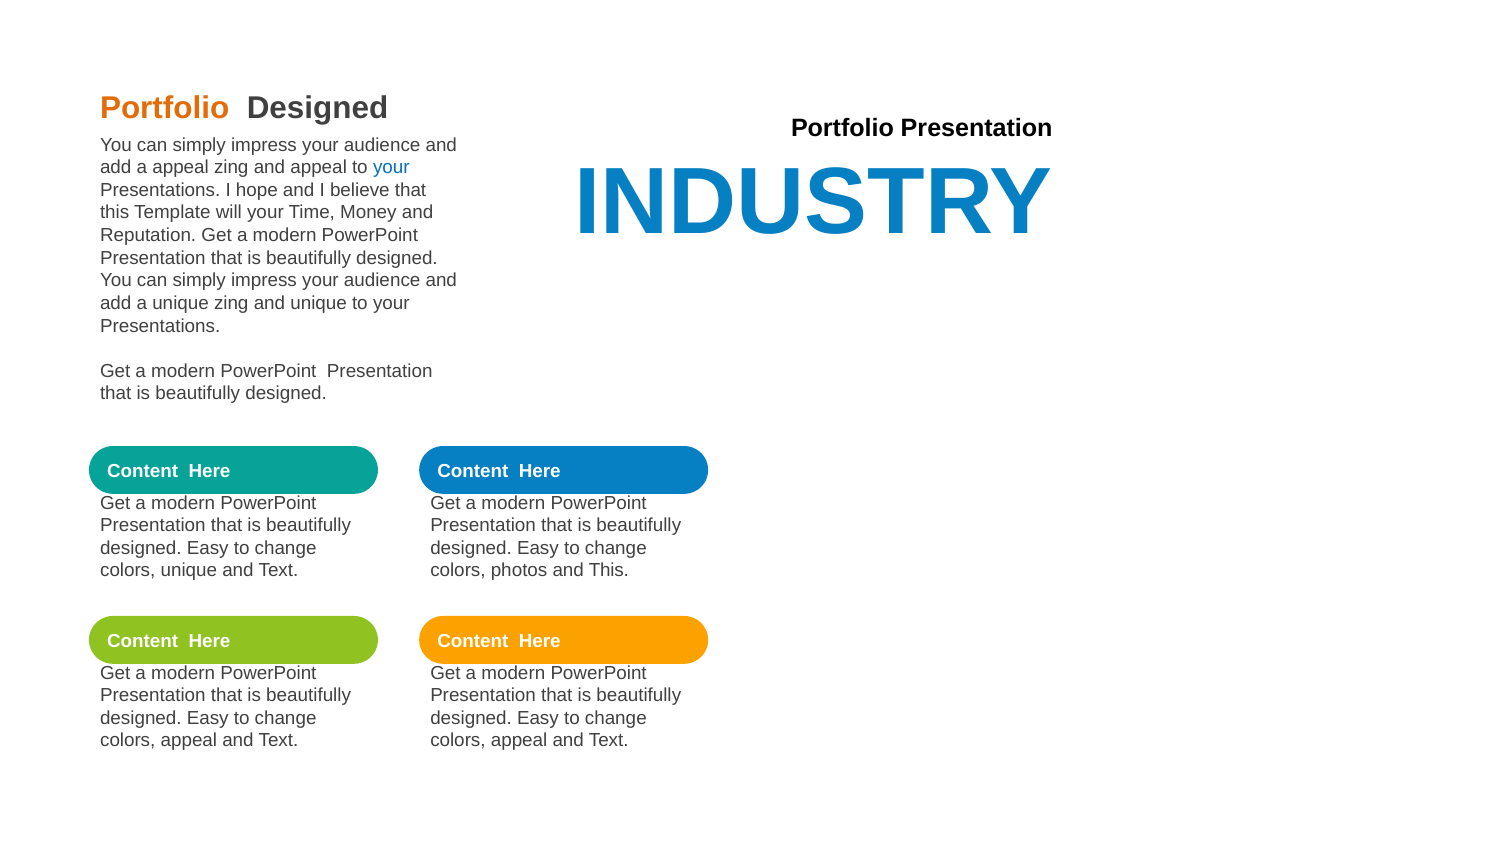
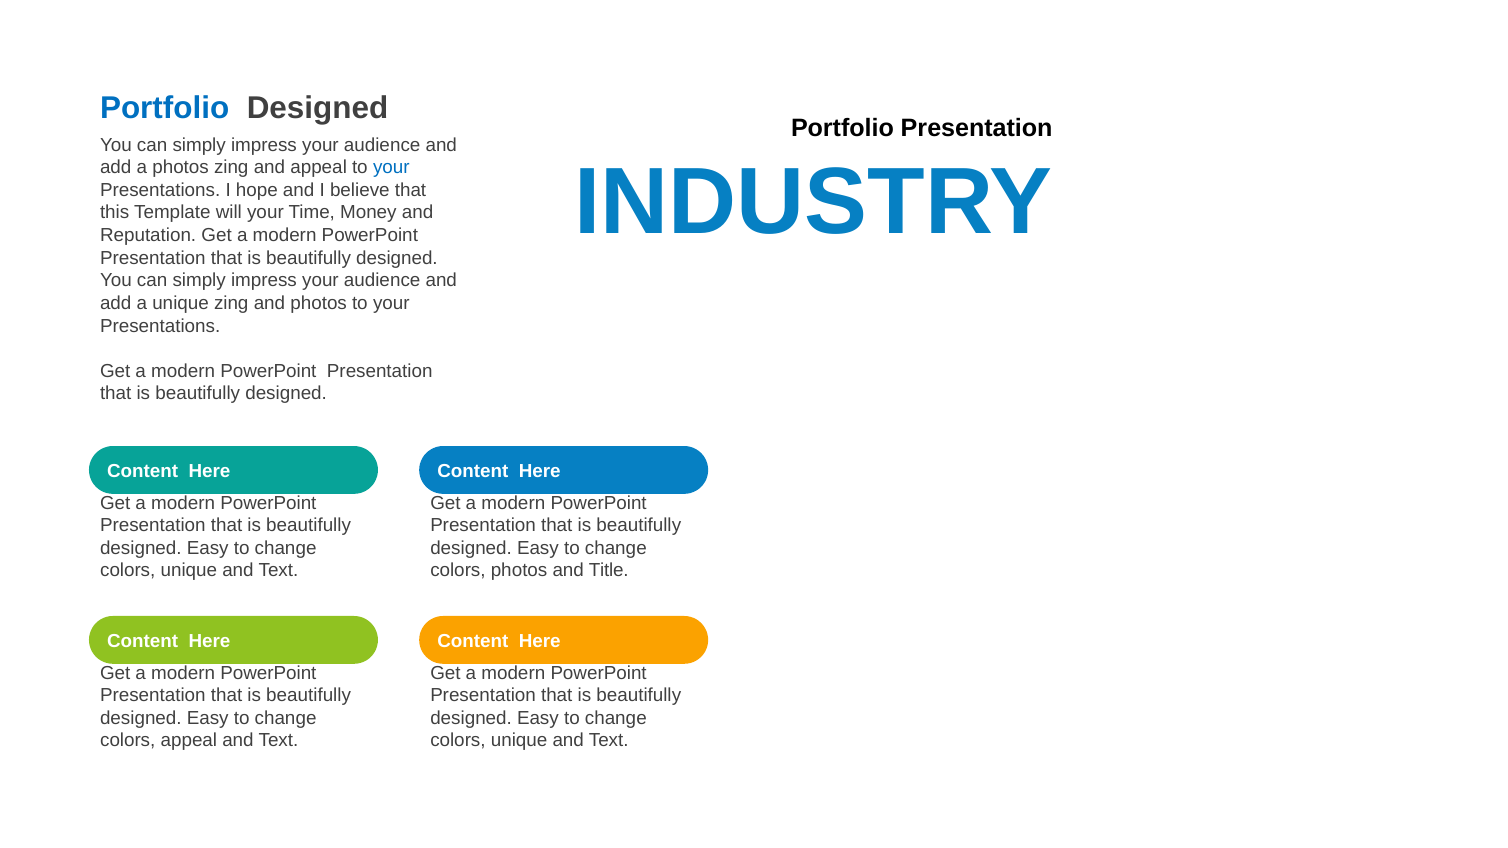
Portfolio colour: orange -> blue (165, 109)
a appeal: appeal -> photos (181, 168)
and unique: unique -> photos (319, 303)
and This: This -> Title (609, 571)
appeal: appeal -> unique (519, 741)
